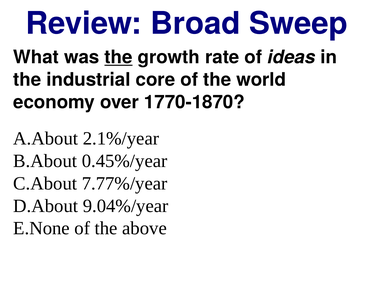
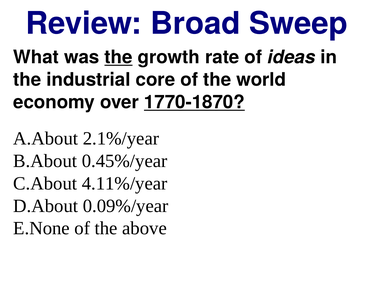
1770-1870 underline: none -> present (194, 102)
7.77%/year: 7.77%/year -> 4.11%/year (125, 183)
9.04%/year: 9.04%/year -> 0.09%/year (126, 205)
